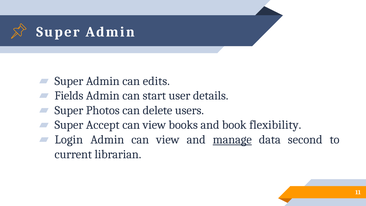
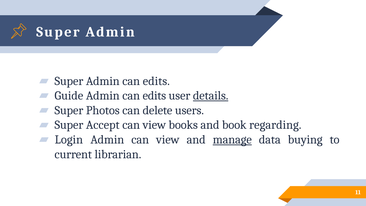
Fields: Fields -> Guide (69, 96)
start: start -> edits (154, 96)
details underline: none -> present (211, 96)
flexibility: flexibility -> regarding (275, 125)
second: second -> buying (305, 140)
